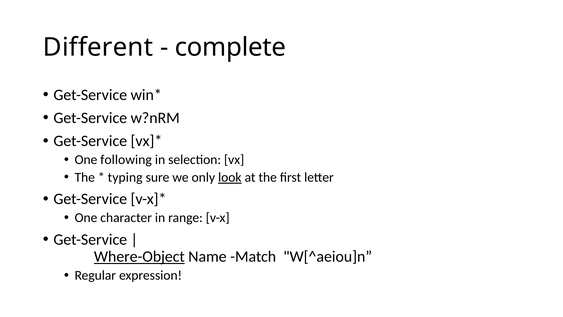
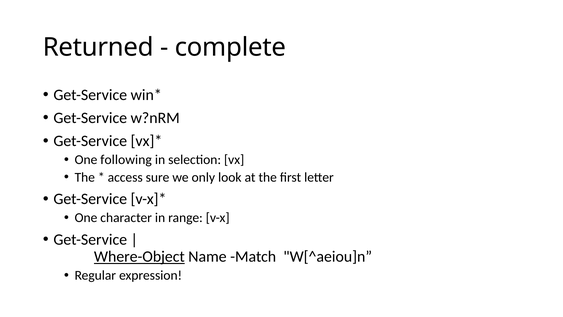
Different: Different -> Returned (98, 47)
typing: typing -> access (125, 177)
look underline: present -> none (230, 177)
